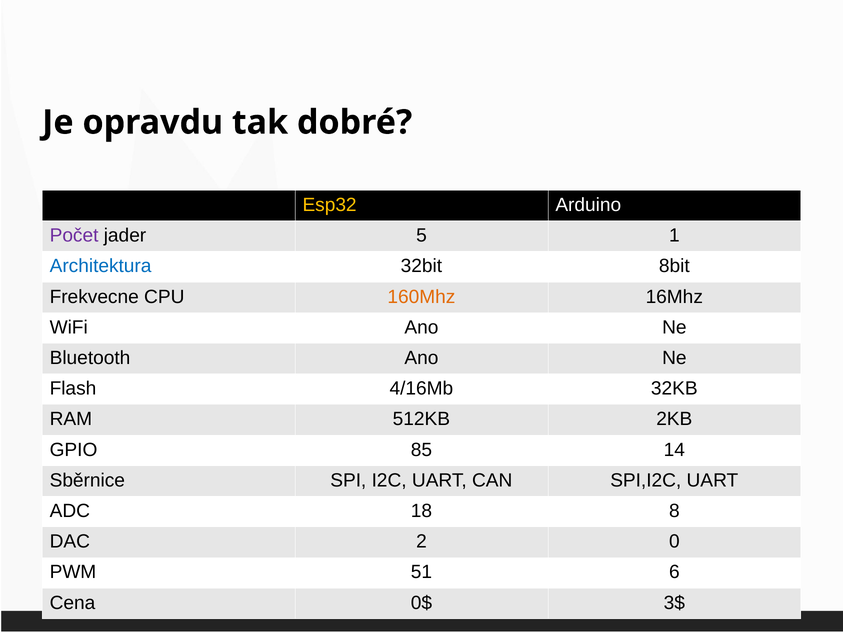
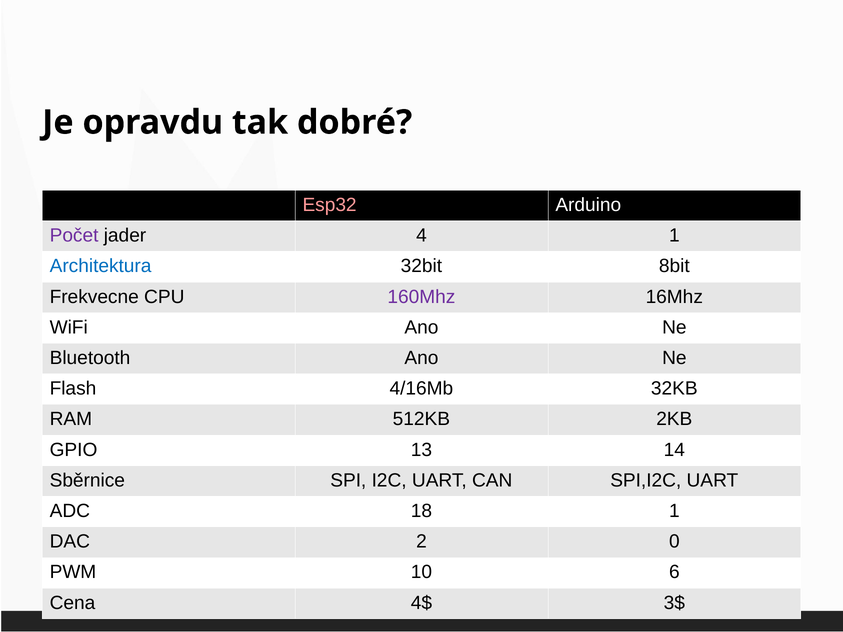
Esp32 colour: yellow -> pink (330, 205)
5: 5 -> 4 (421, 236)
160Mhz colour: orange -> purple (421, 297)
85: 85 -> 13 (421, 450)
18 8: 8 -> 1 (674, 511)
51: 51 -> 10 (421, 572)
0$: 0$ -> 4$ (421, 603)
